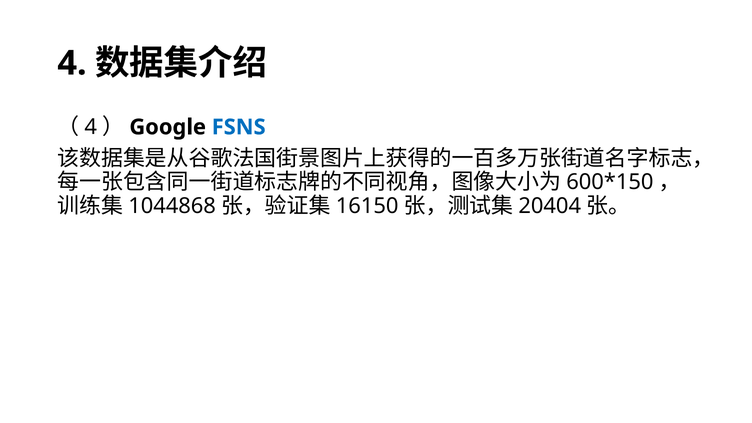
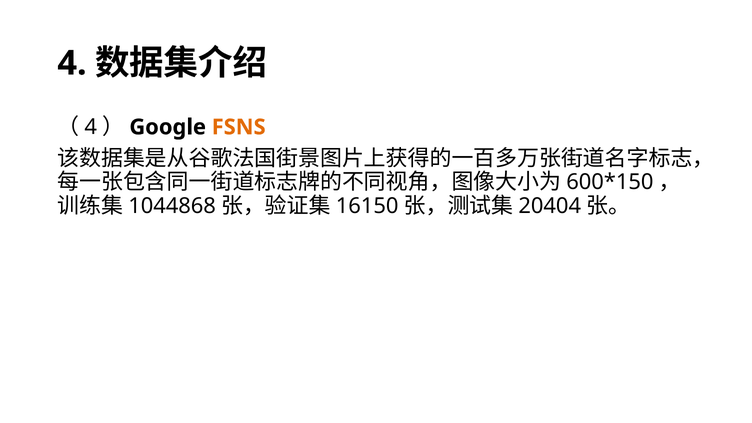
FSNS colour: blue -> orange (239, 127)
